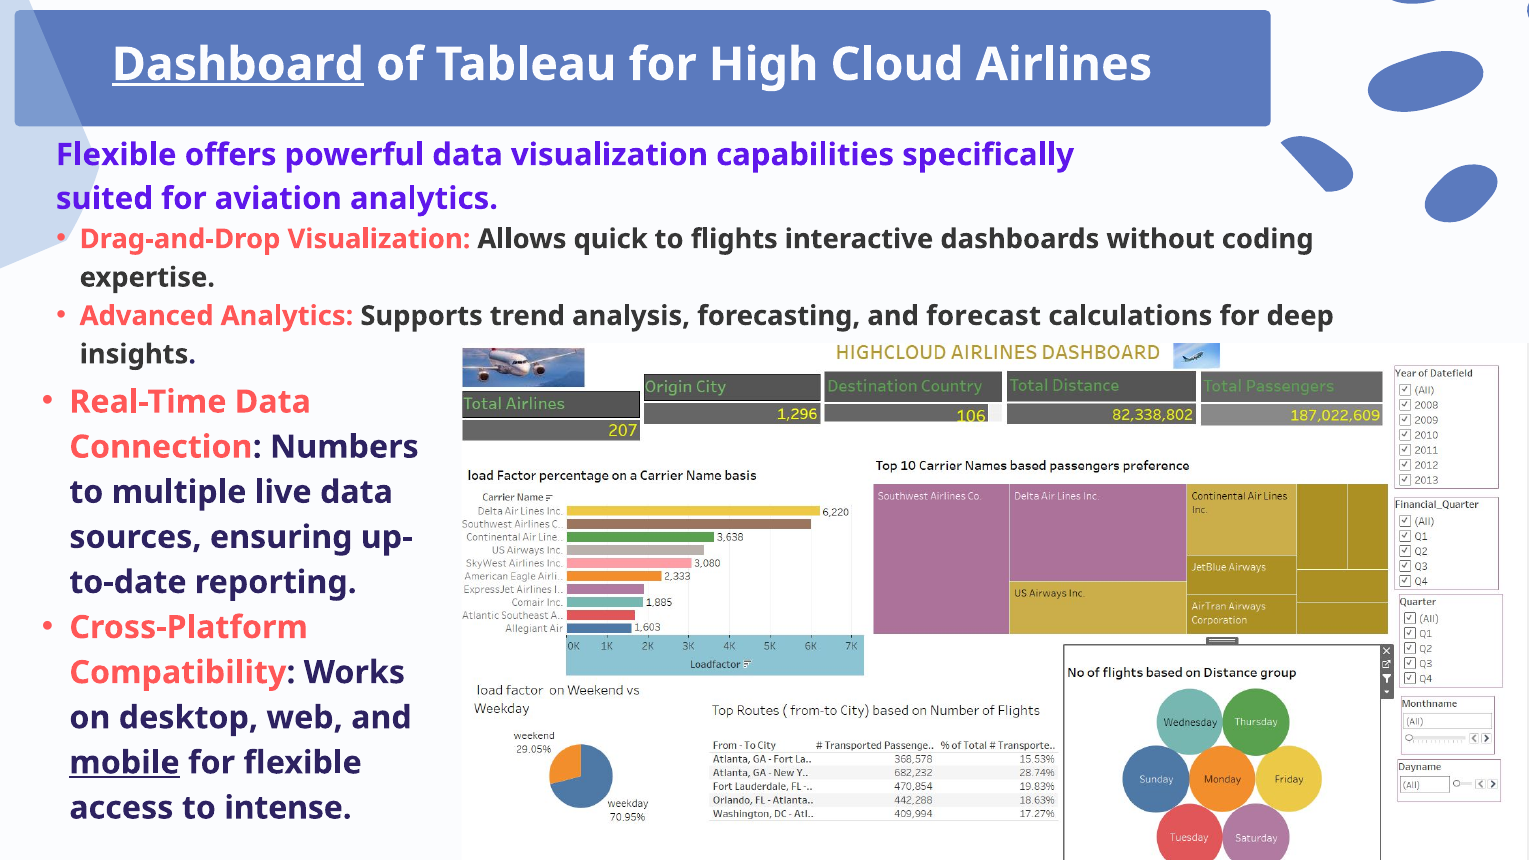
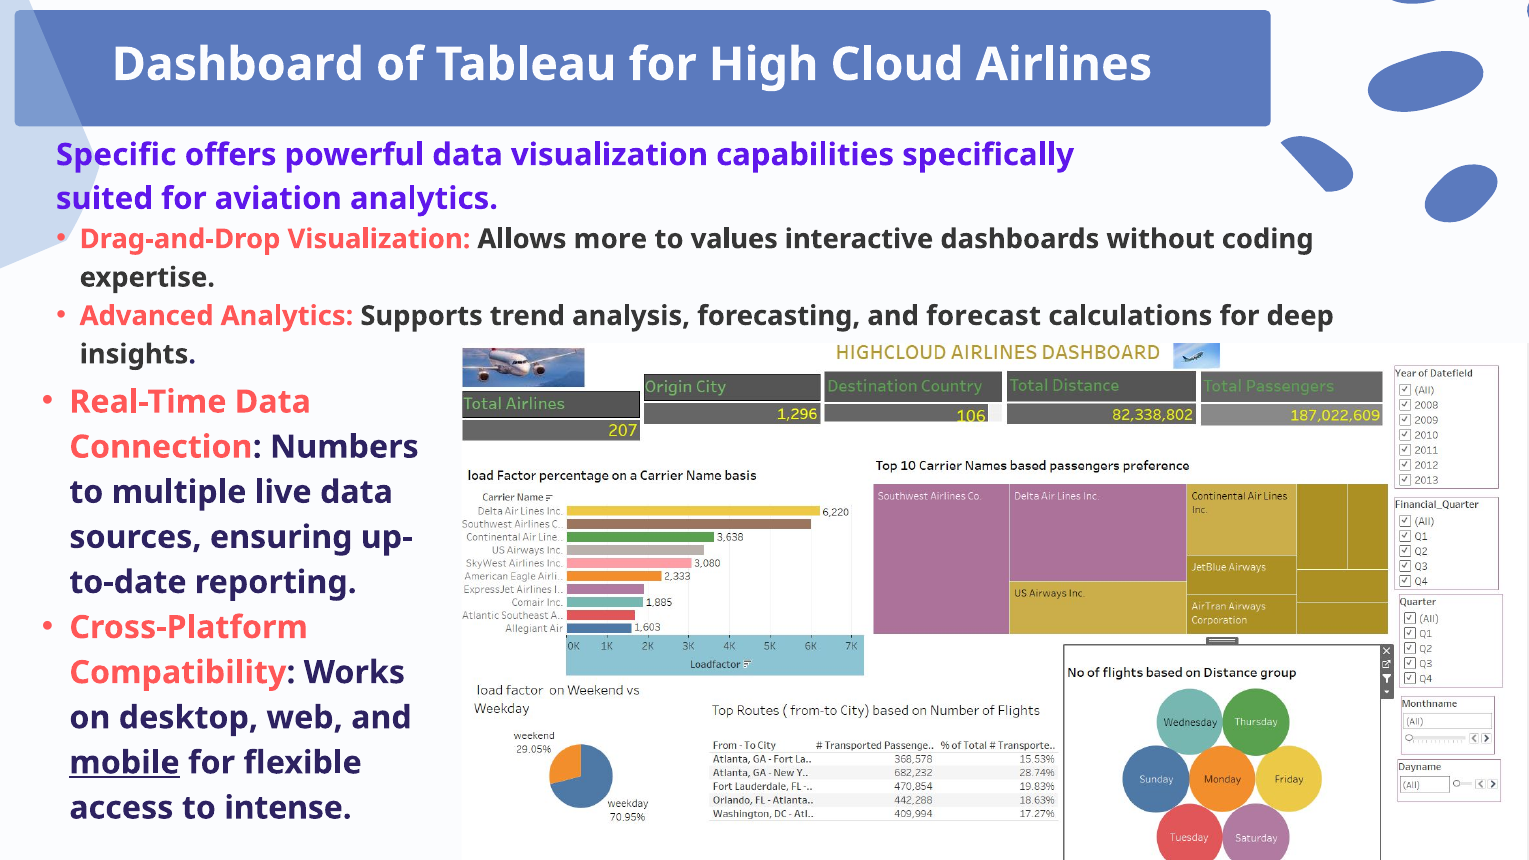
Dashboard underline: present -> none (238, 65)
Flexible: Flexible -> Specific (116, 155)
quick: quick -> more (610, 239)
flights: flights -> values (734, 239)
